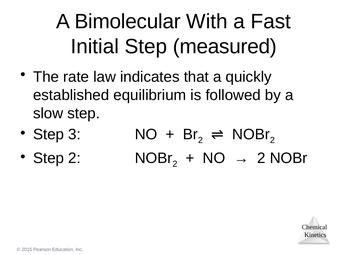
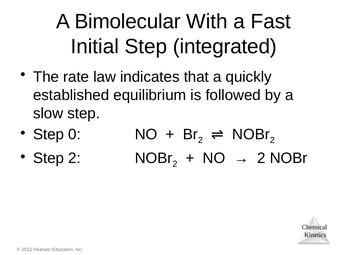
measured: measured -> integrated (225, 46)
3: 3 -> 0 (75, 134)
